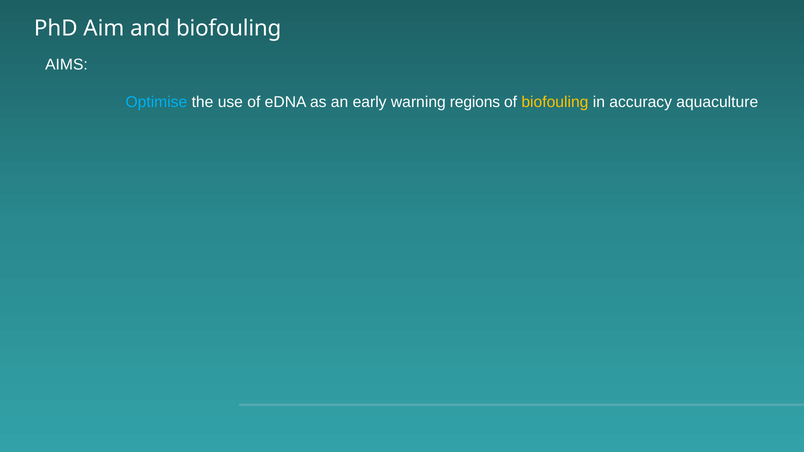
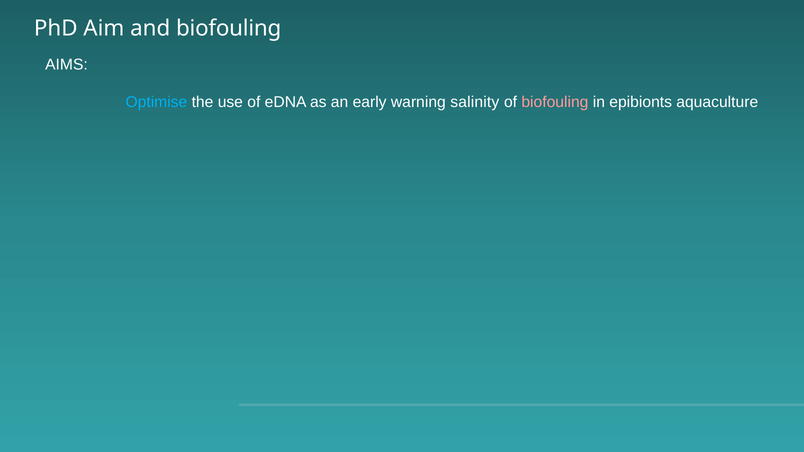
regions: regions -> salinity (475, 102)
biofouling colour: yellow -> pink (555, 102)
accuracy: accuracy -> epibionts (641, 102)
